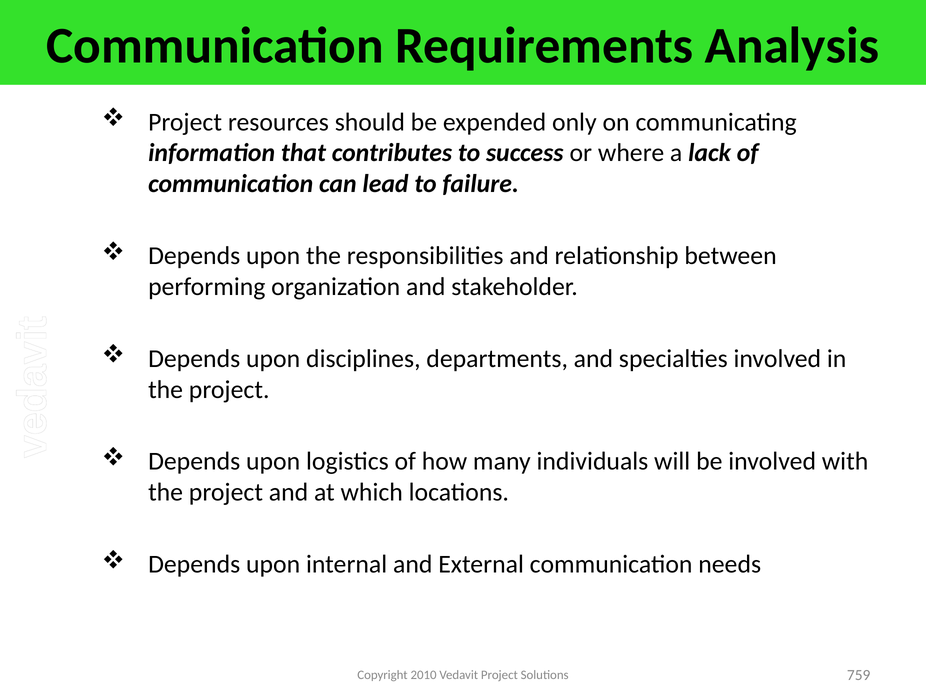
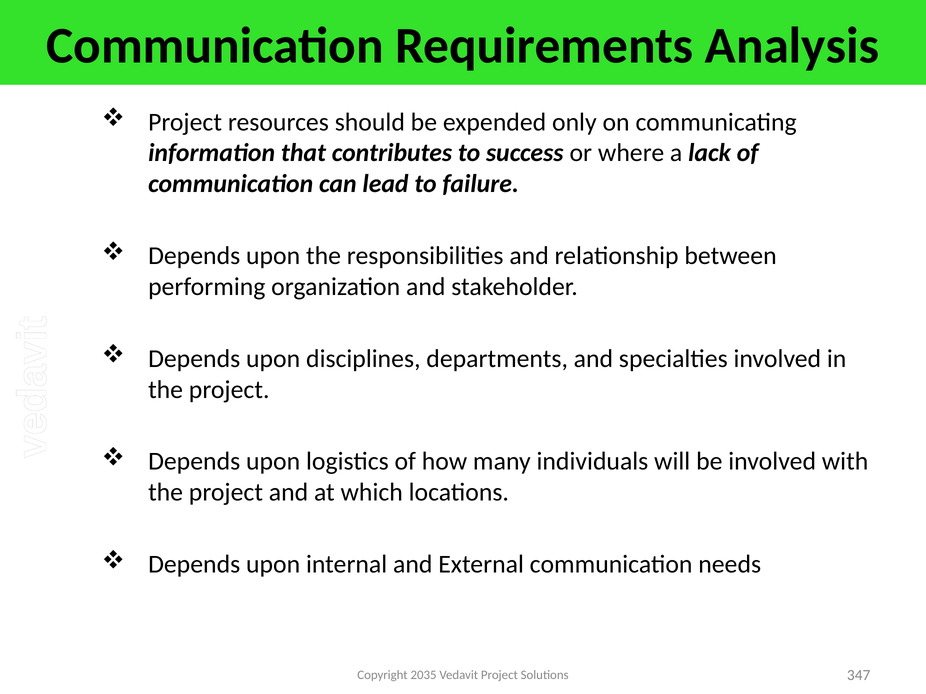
2010: 2010 -> 2035 (424, 676)
759: 759 -> 347 (859, 676)
